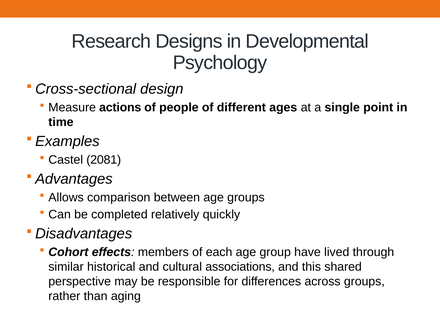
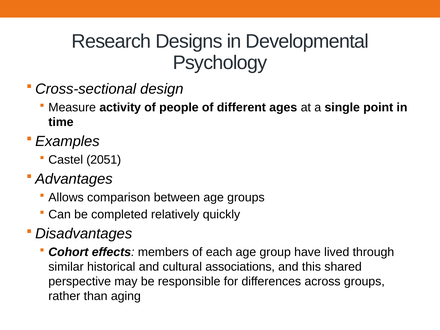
actions: actions -> activity (120, 107)
2081: 2081 -> 2051 (104, 160)
